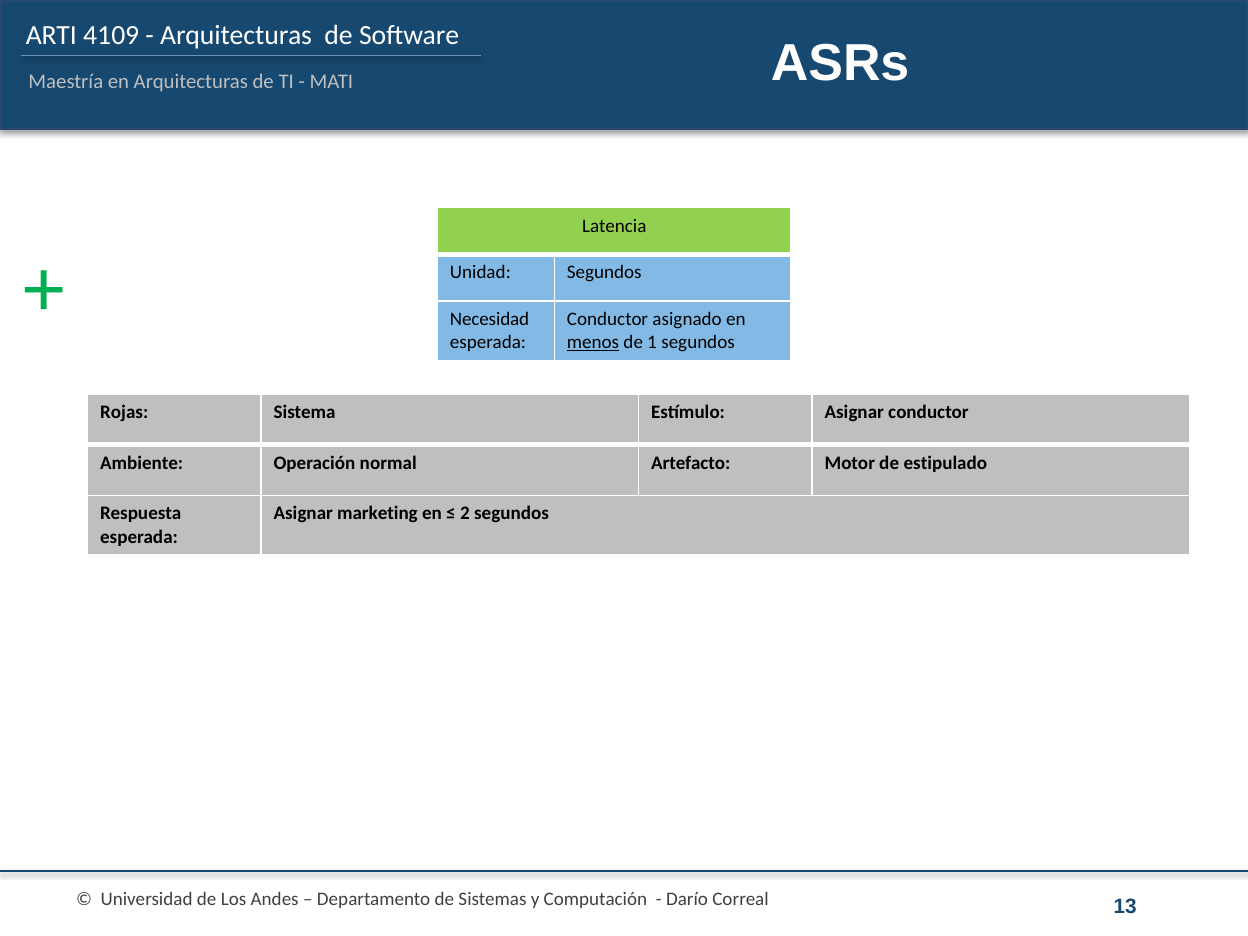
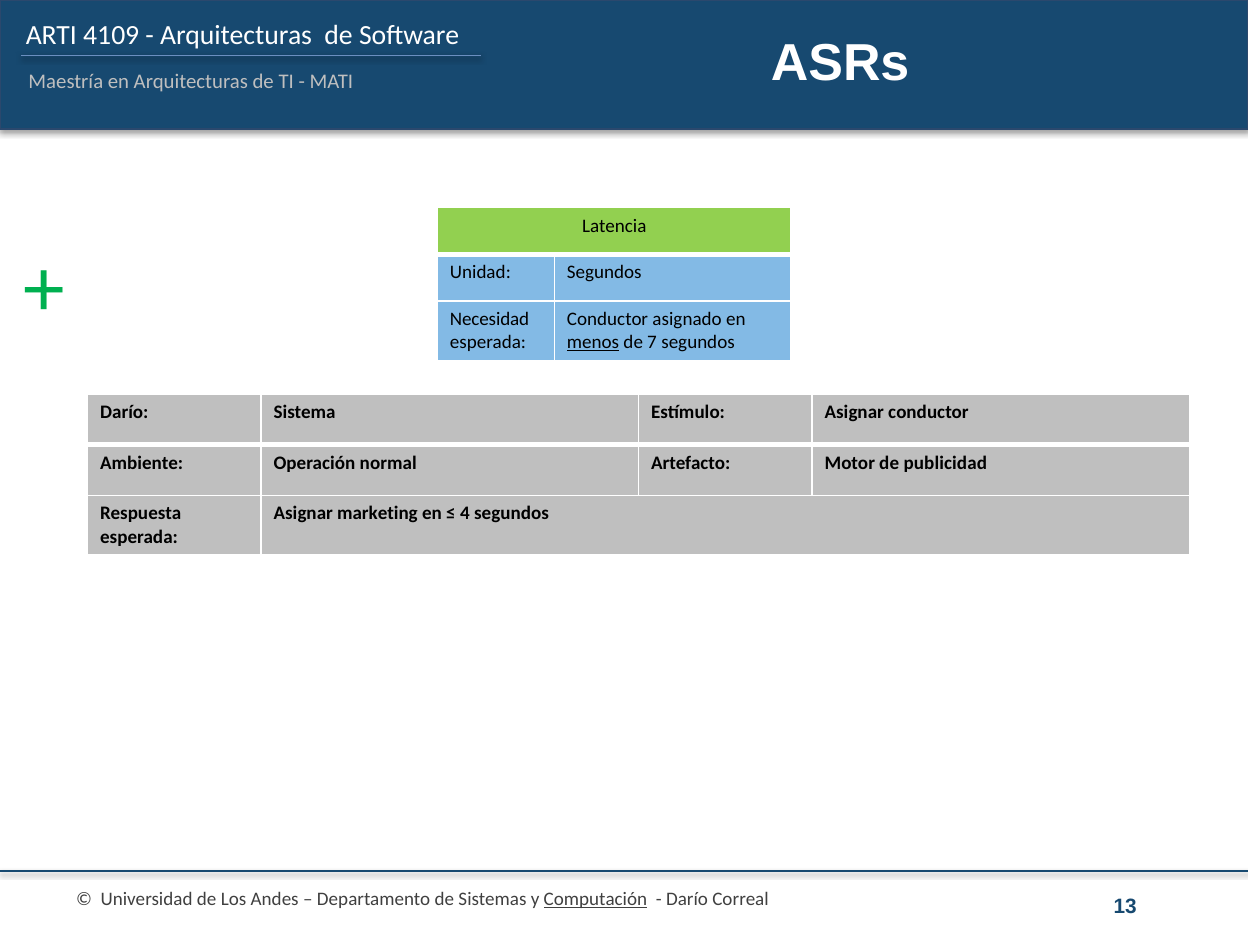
1: 1 -> 7 (652, 343)
Rojas: Rojas -> Darío (124, 412)
estipulado: estipulado -> publicidad (945, 463)
2: 2 -> 4 (465, 514)
Computación underline: none -> present (595, 900)
